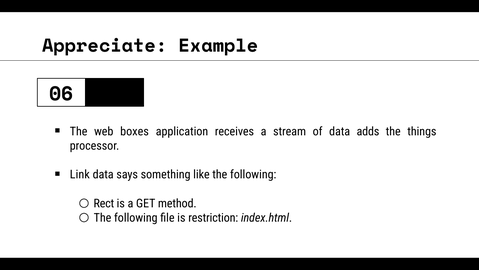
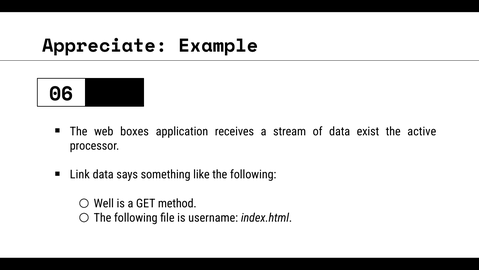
adds: adds -> exist (368, 131)
things: things -> active (422, 131)
Rect: Rect -> Well (104, 203)
restriction: restriction -> username (213, 217)
